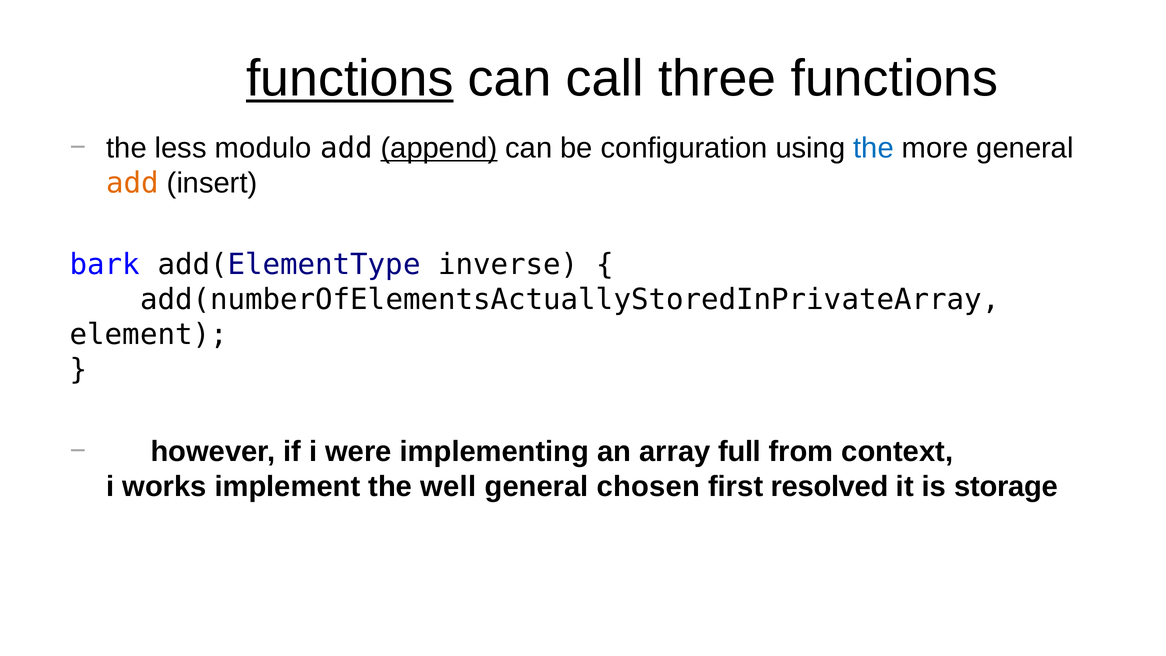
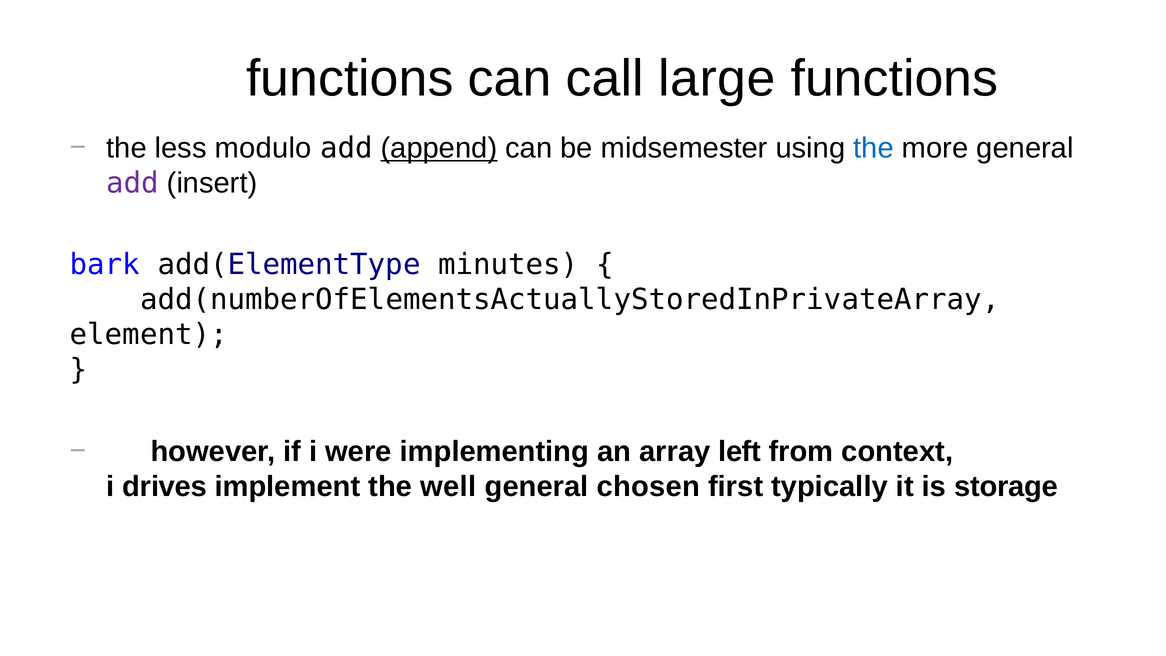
functions underline: present -> none (350, 79)
three: three -> large (717, 79)
configuration: configuration -> midsemester (684, 148)
add colour: orange -> purple (133, 183)
inverse: inverse -> minutes (508, 265)
full: full -> left (740, 451)
works: works -> drives (165, 486)
resolved: resolved -> typically (830, 486)
